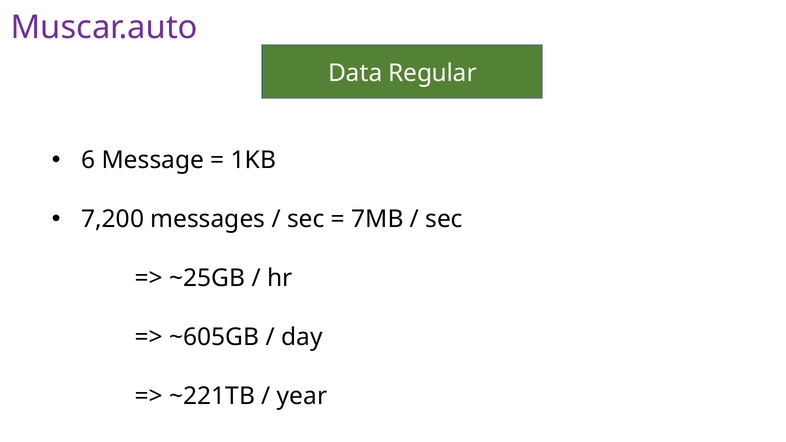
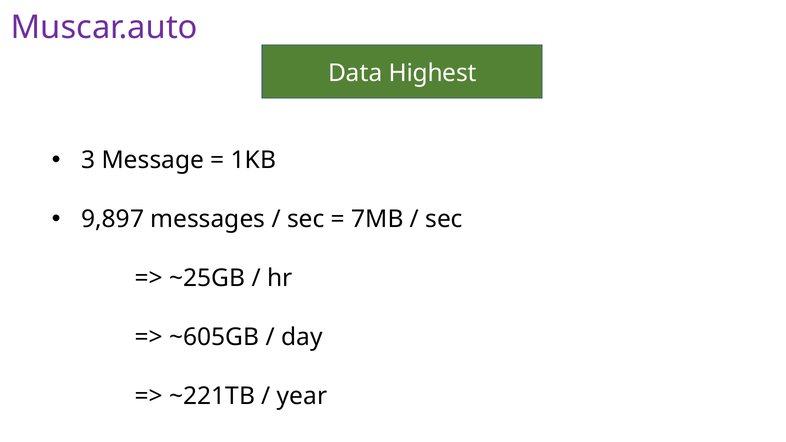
Regular: Regular -> Highest (433, 73)
6: 6 -> 3 (88, 160)
7,200: 7,200 -> 9,897 (113, 219)
